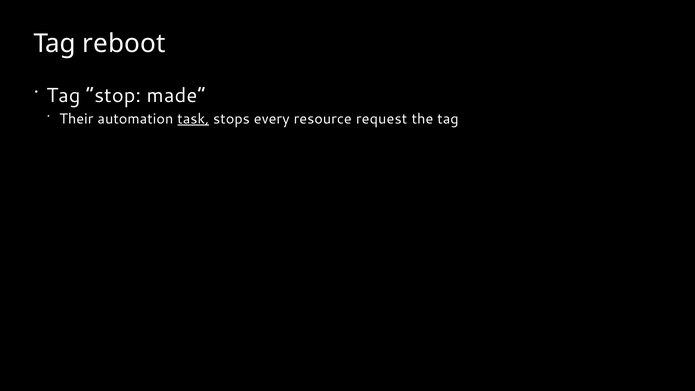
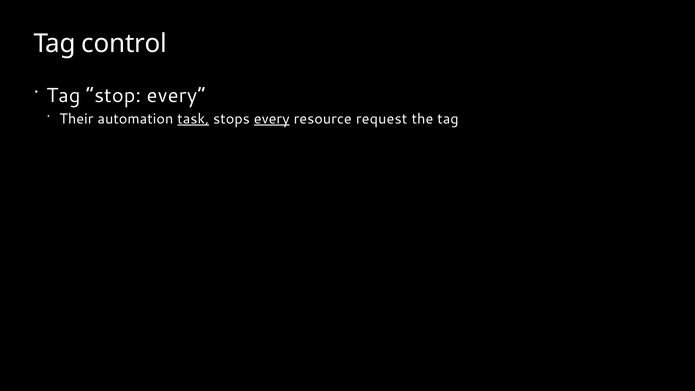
reboot: reboot -> control (124, 44)
stop made: made -> every (176, 95)
every underline: none -> present (272, 119)
